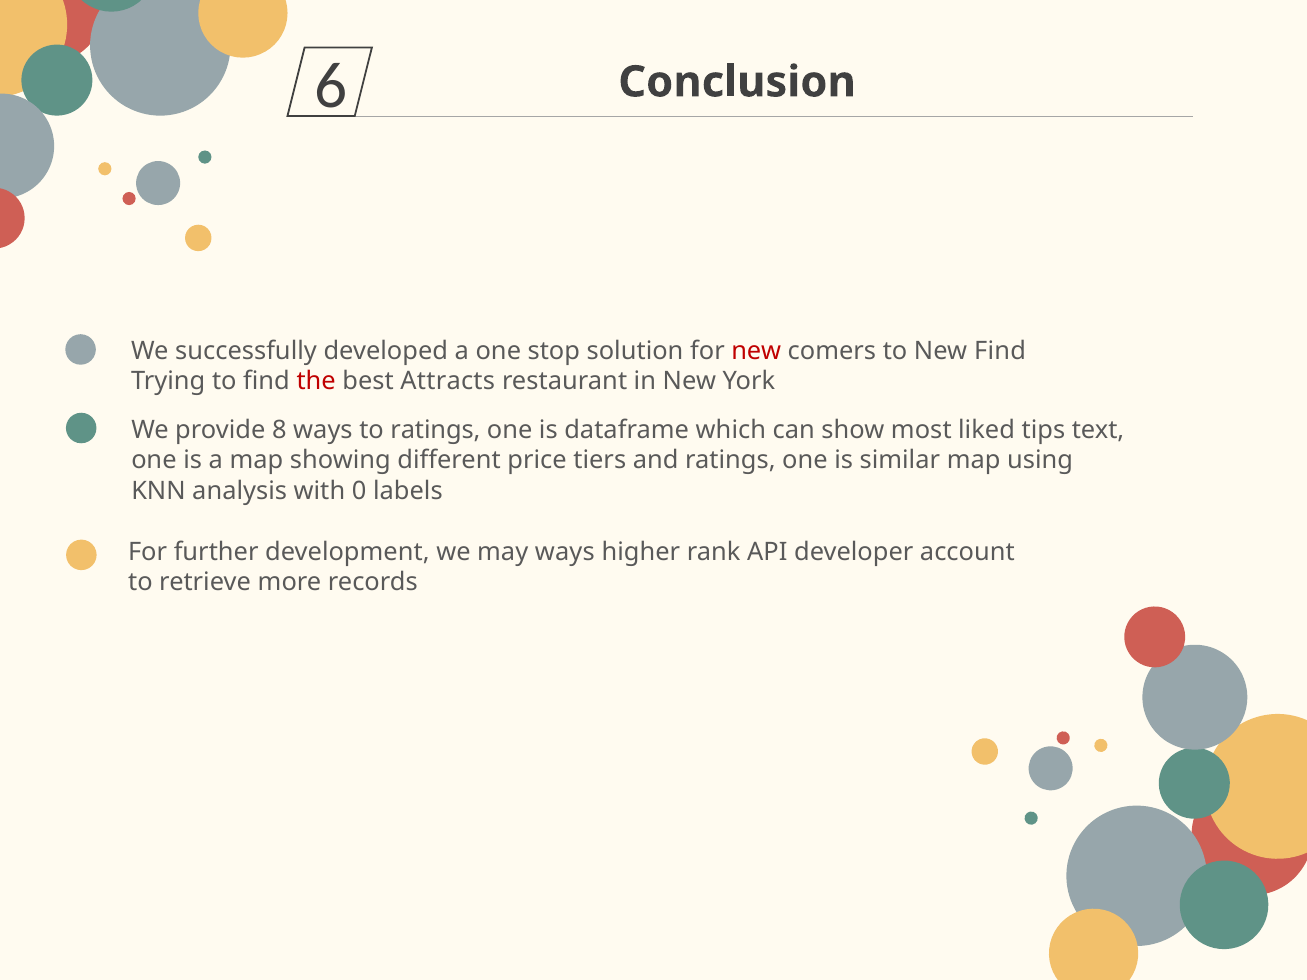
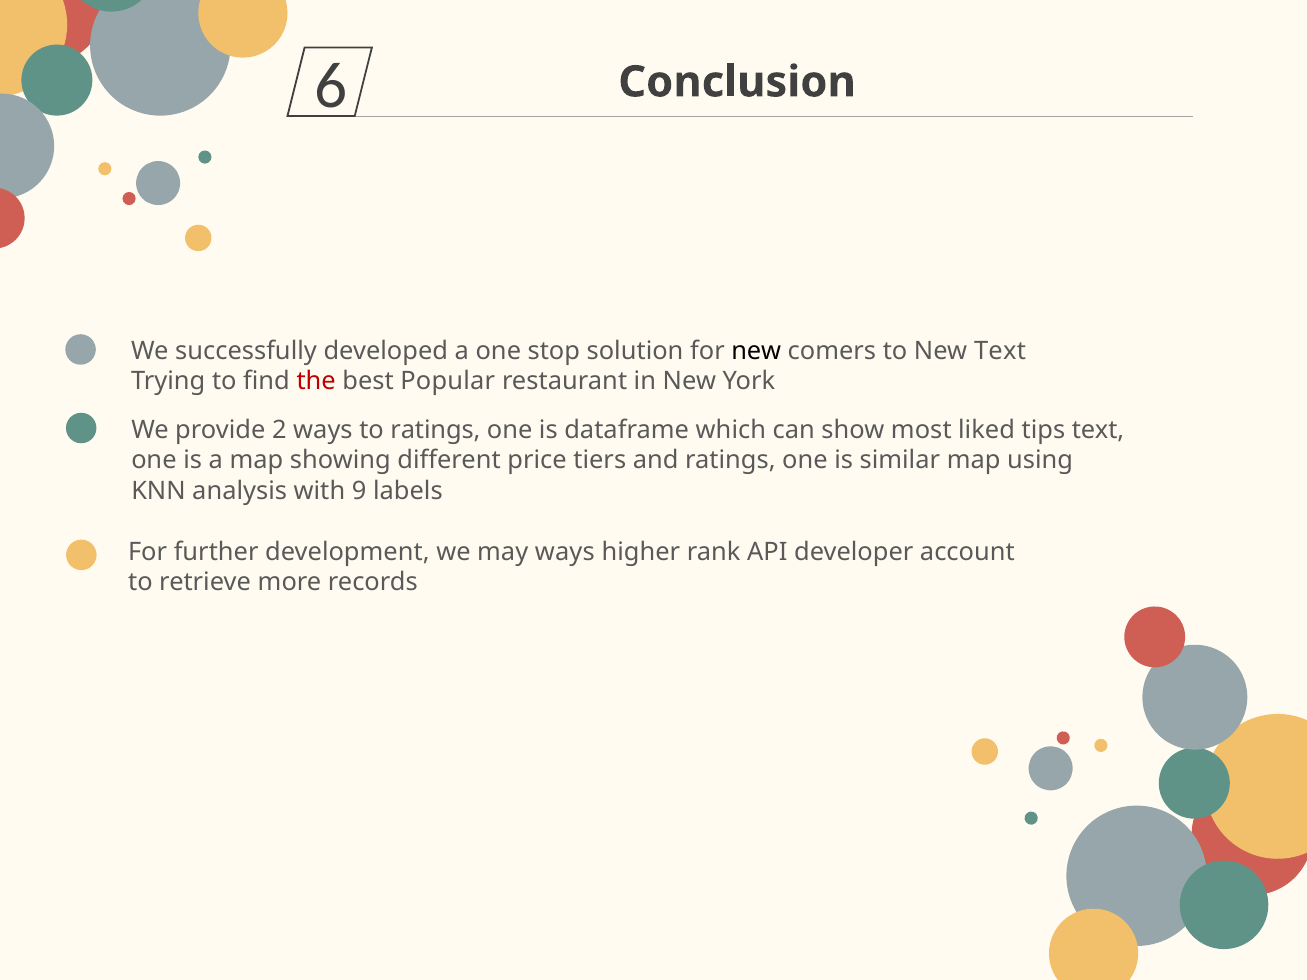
new colour: red -> black (756, 351)
New Find: Find -> Text (1000, 351)
Attracts: Attracts -> Popular (448, 382)
8: 8 -> 2 (279, 430)
0: 0 -> 9 (359, 491)
